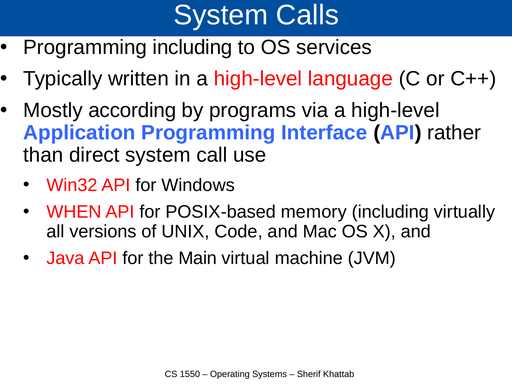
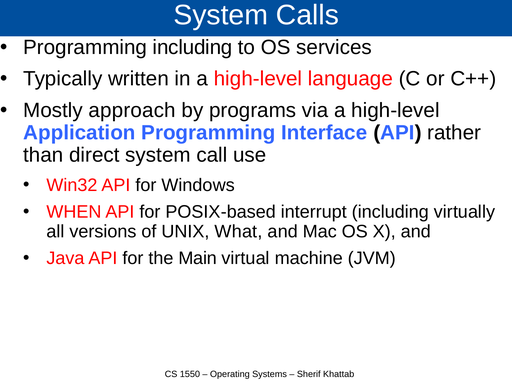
according: according -> approach (132, 110)
memory: memory -> interrupt (314, 212)
Code: Code -> What (239, 231)
